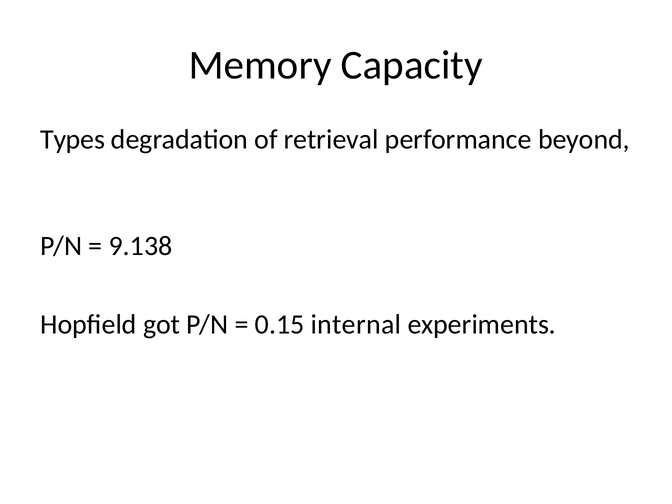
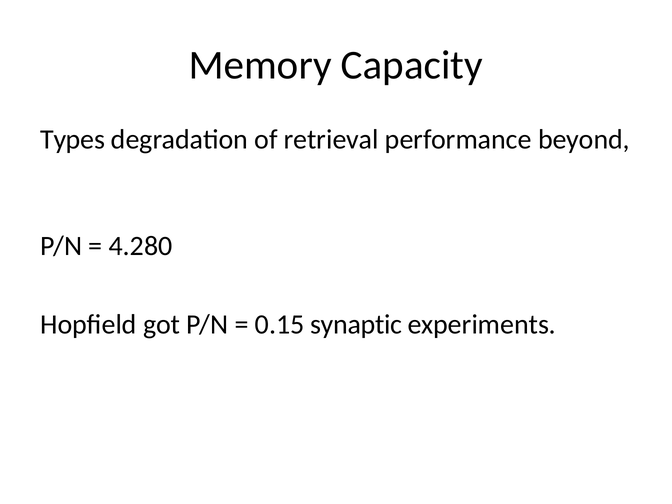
9.138: 9.138 -> 4.280 (140, 246)
internal: internal -> synaptic (356, 325)
